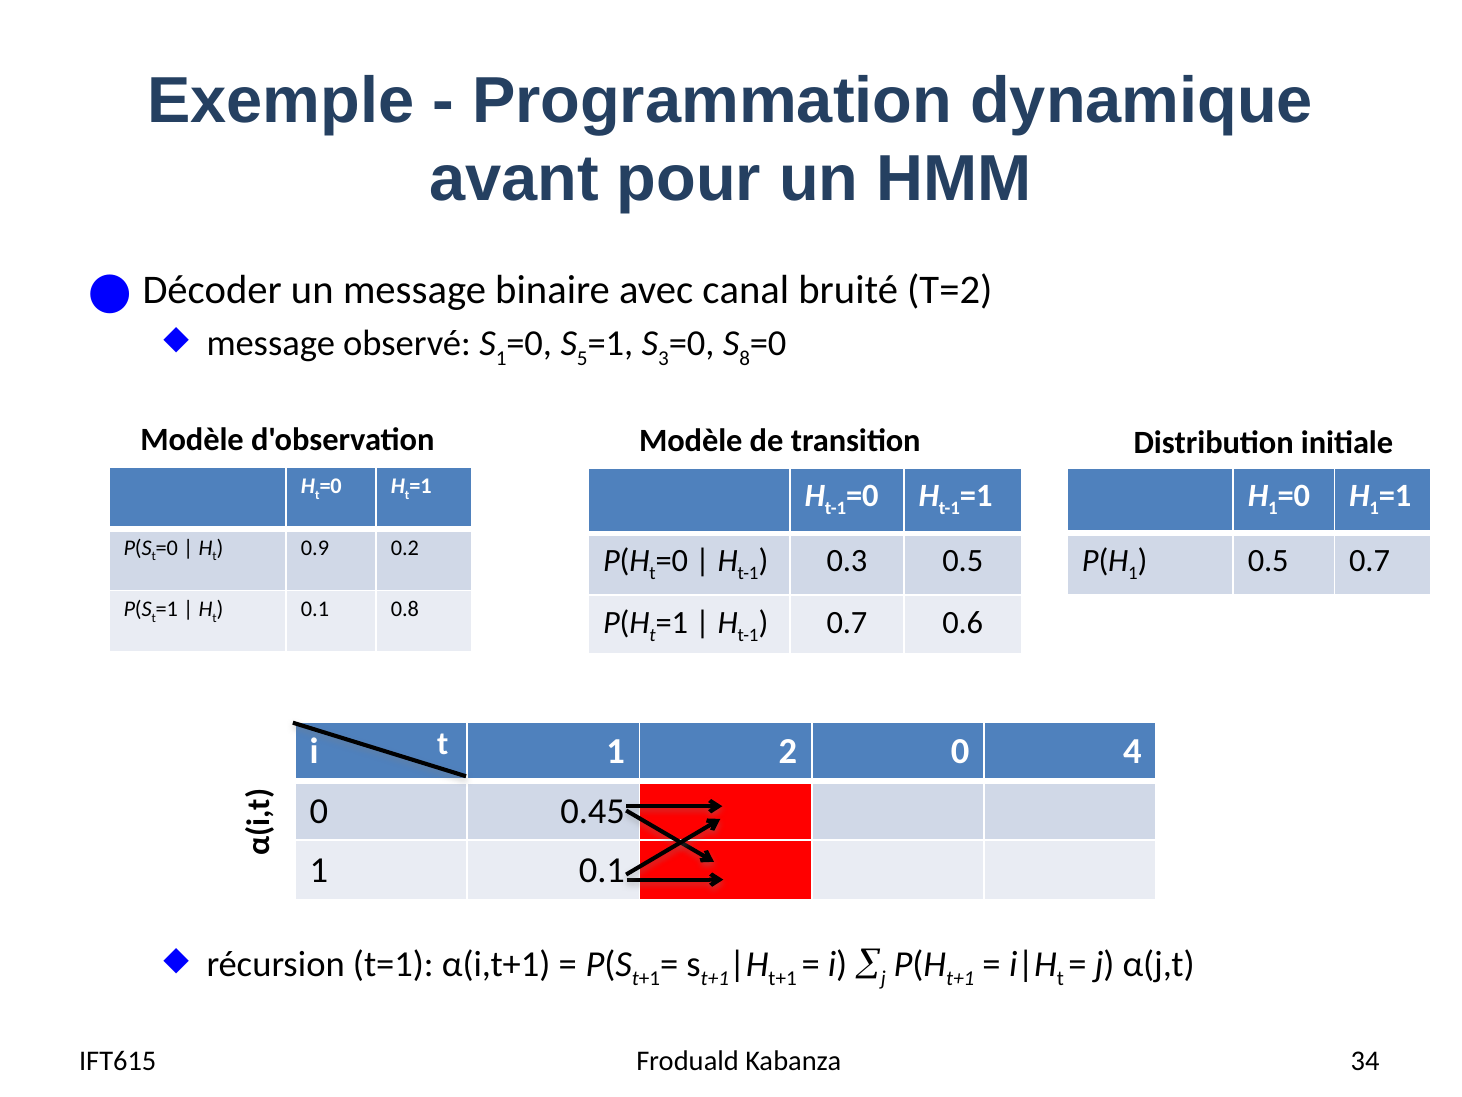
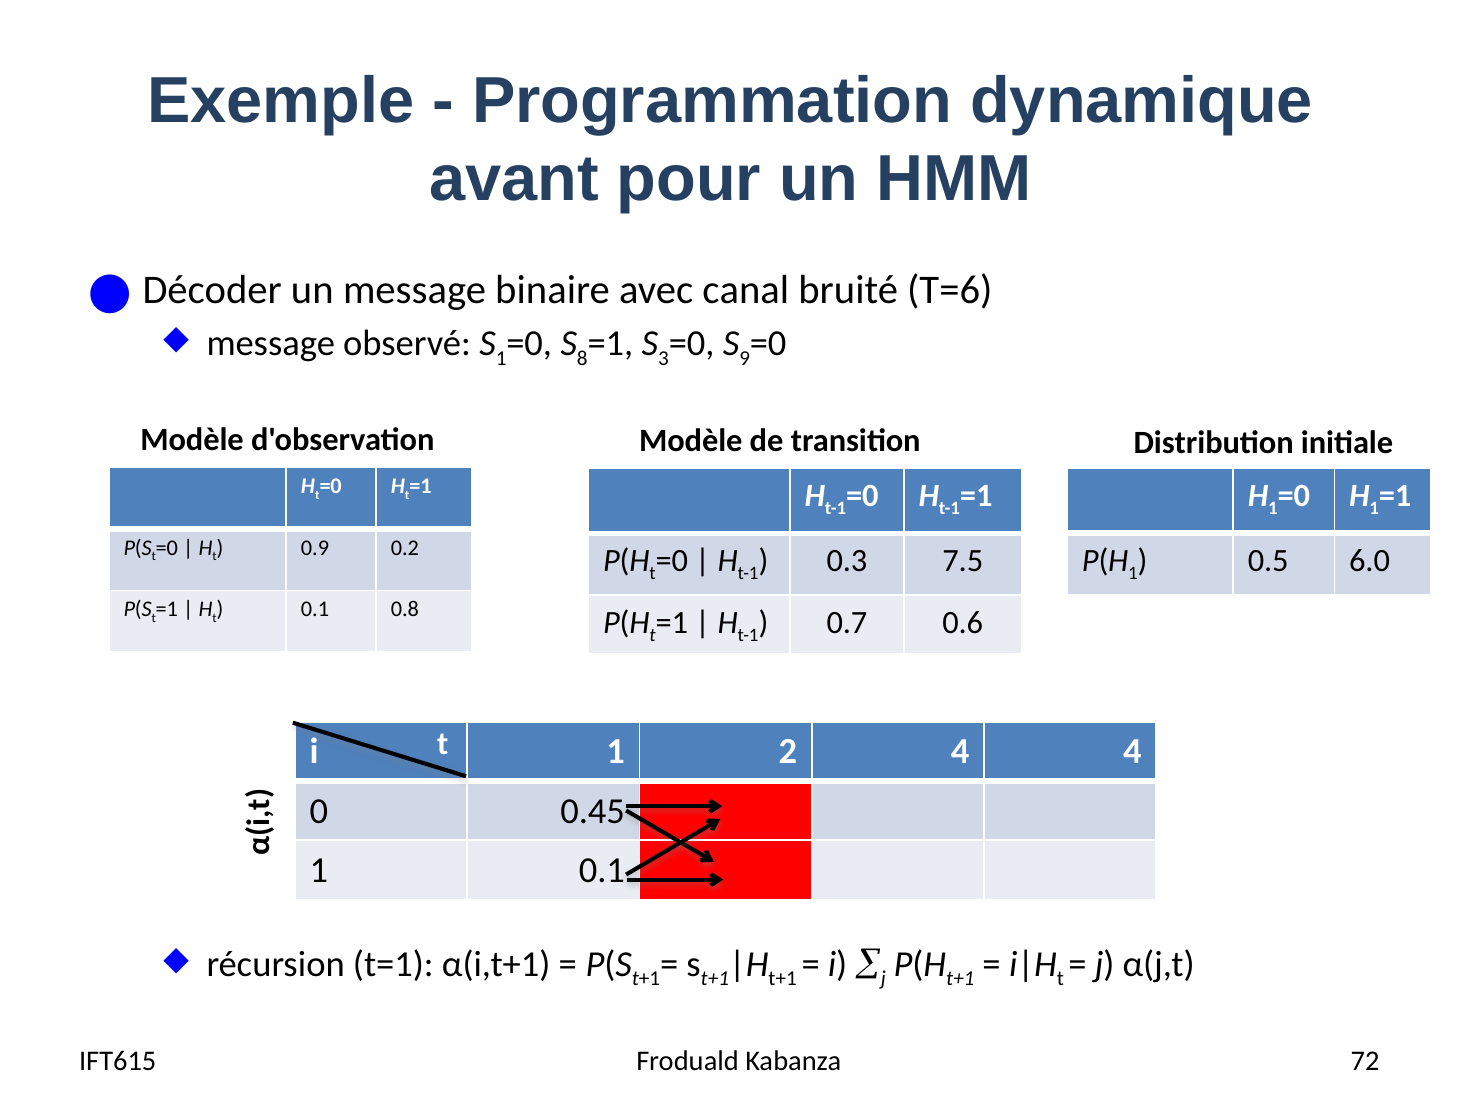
T=2: T=2 -> T=6 (950, 290)
5: 5 -> 8 (582, 358)
8: 8 -> 9 (745, 358)
0.3 0.5: 0.5 -> 7.5 (963, 561)
0.5 0.7: 0.7 -> 6.0 (1370, 560)
2 0: 0 -> 4 (960, 751)
34: 34 -> 72 (1365, 1060)
